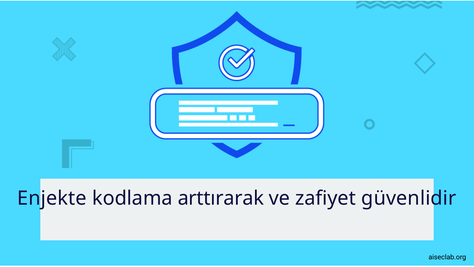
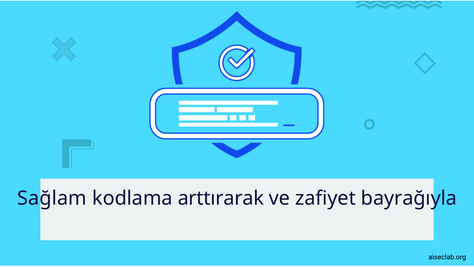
Enjekte: Enjekte -> Sağlam (52, 198)
güvenlidir: güvenlidir -> bayrağıyla (409, 198)
